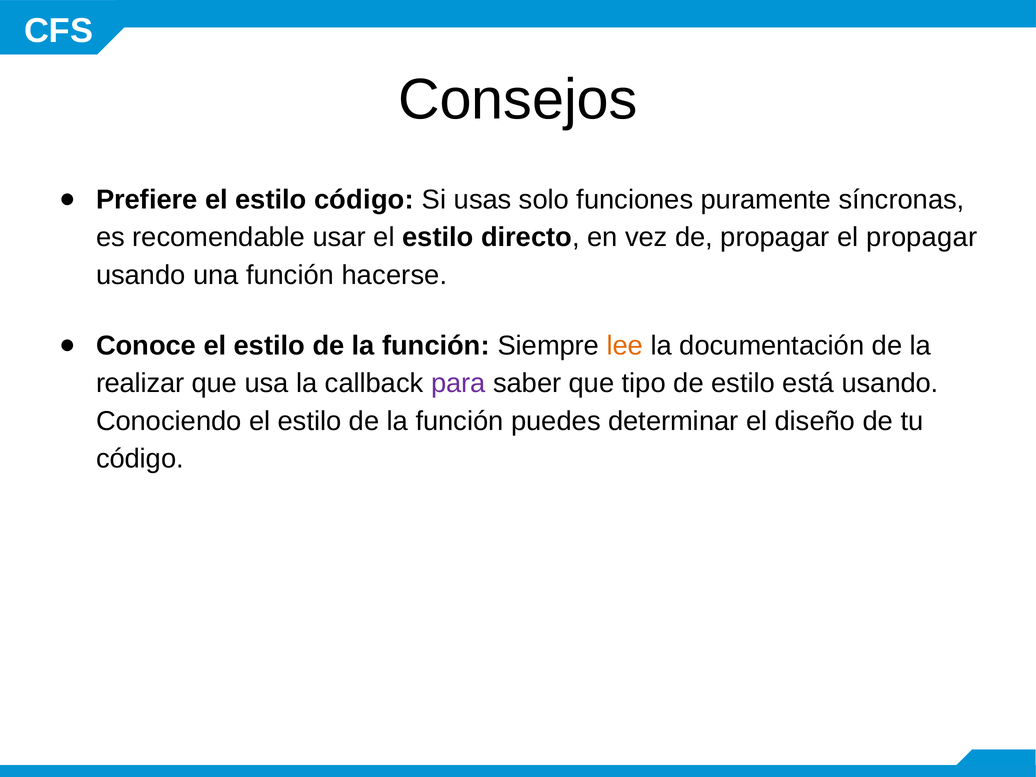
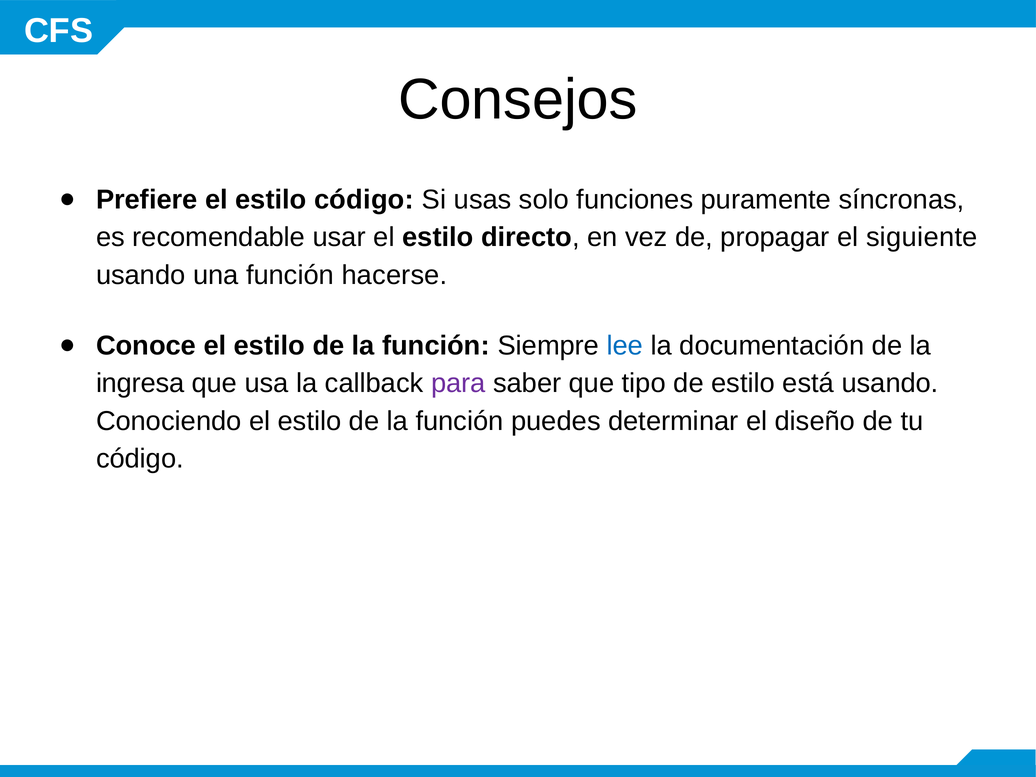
el propagar: propagar -> siguiente (922, 237)
lee colour: orange -> blue (625, 346)
realizar: realizar -> ingresa (140, 383)
